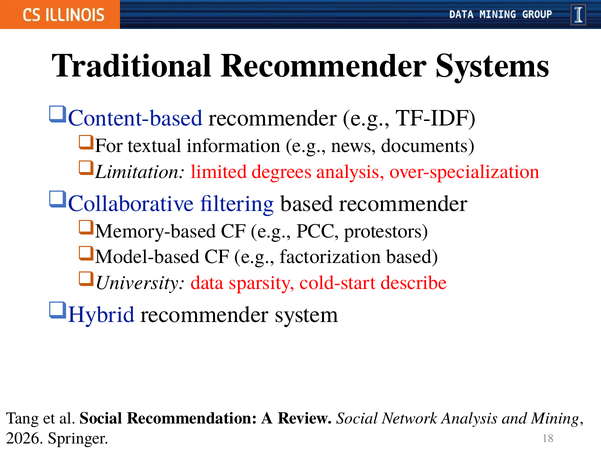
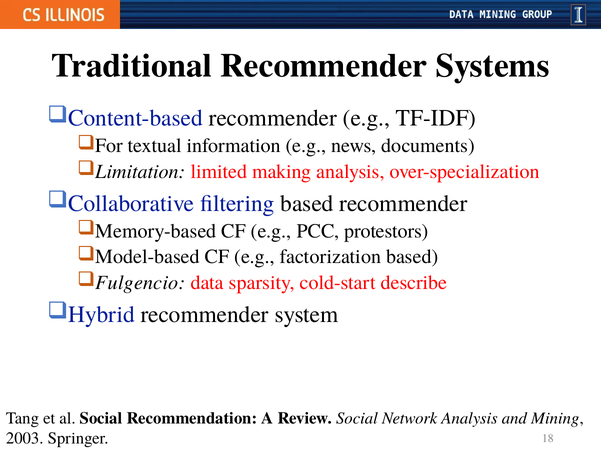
degrees: degrees -> making (282, 172)
University: University -> Fulgencio (140, 283)
2026: 2026 -> 2003 (25, 438)
